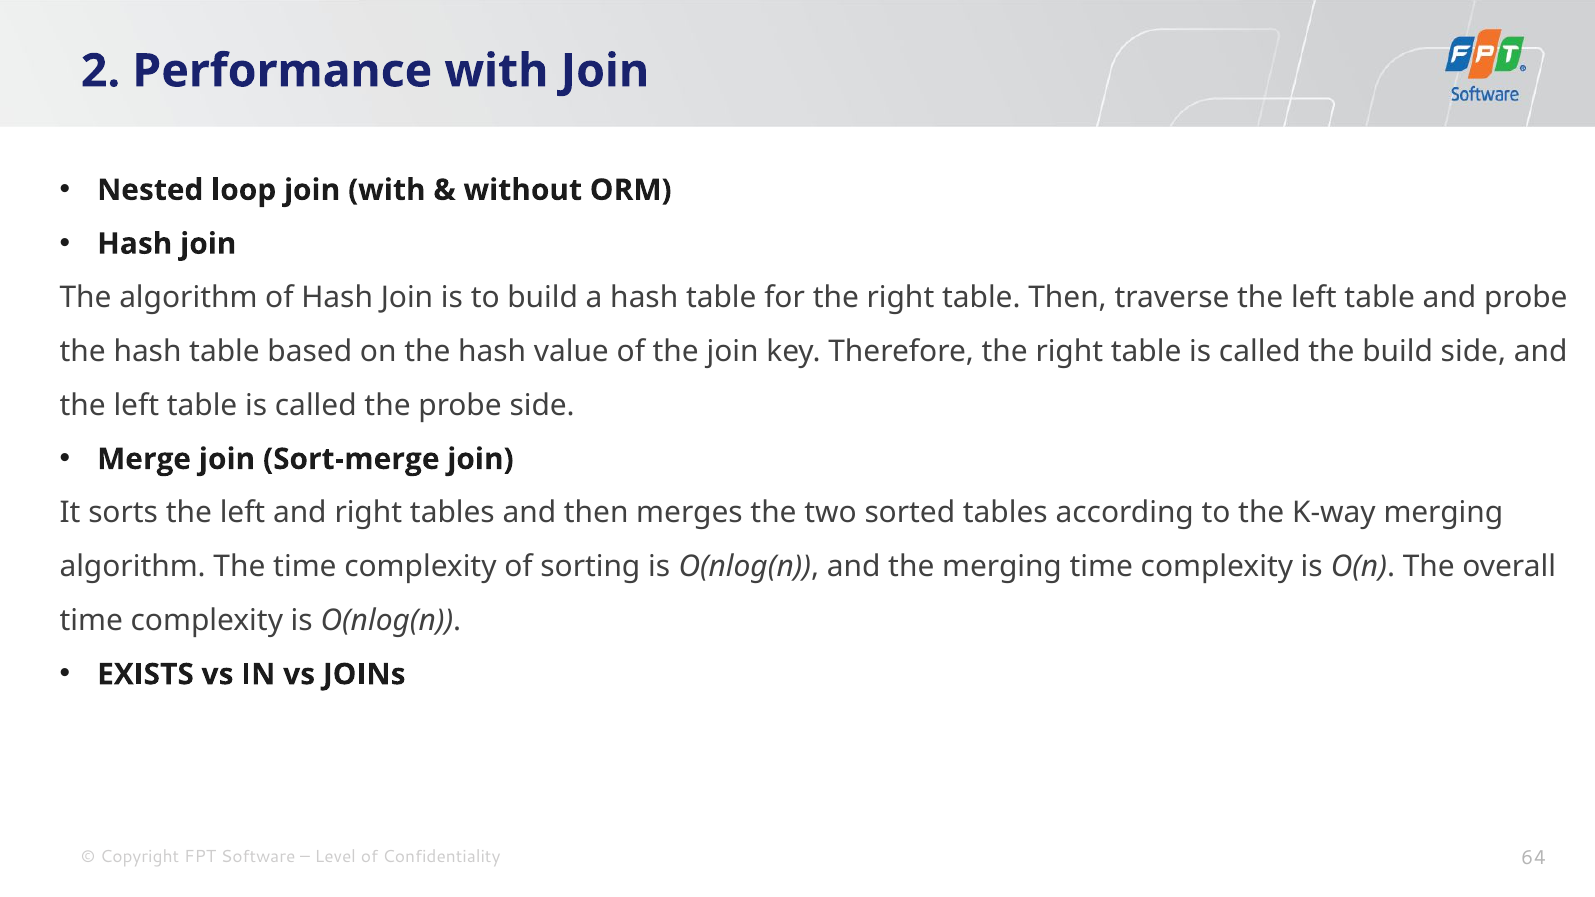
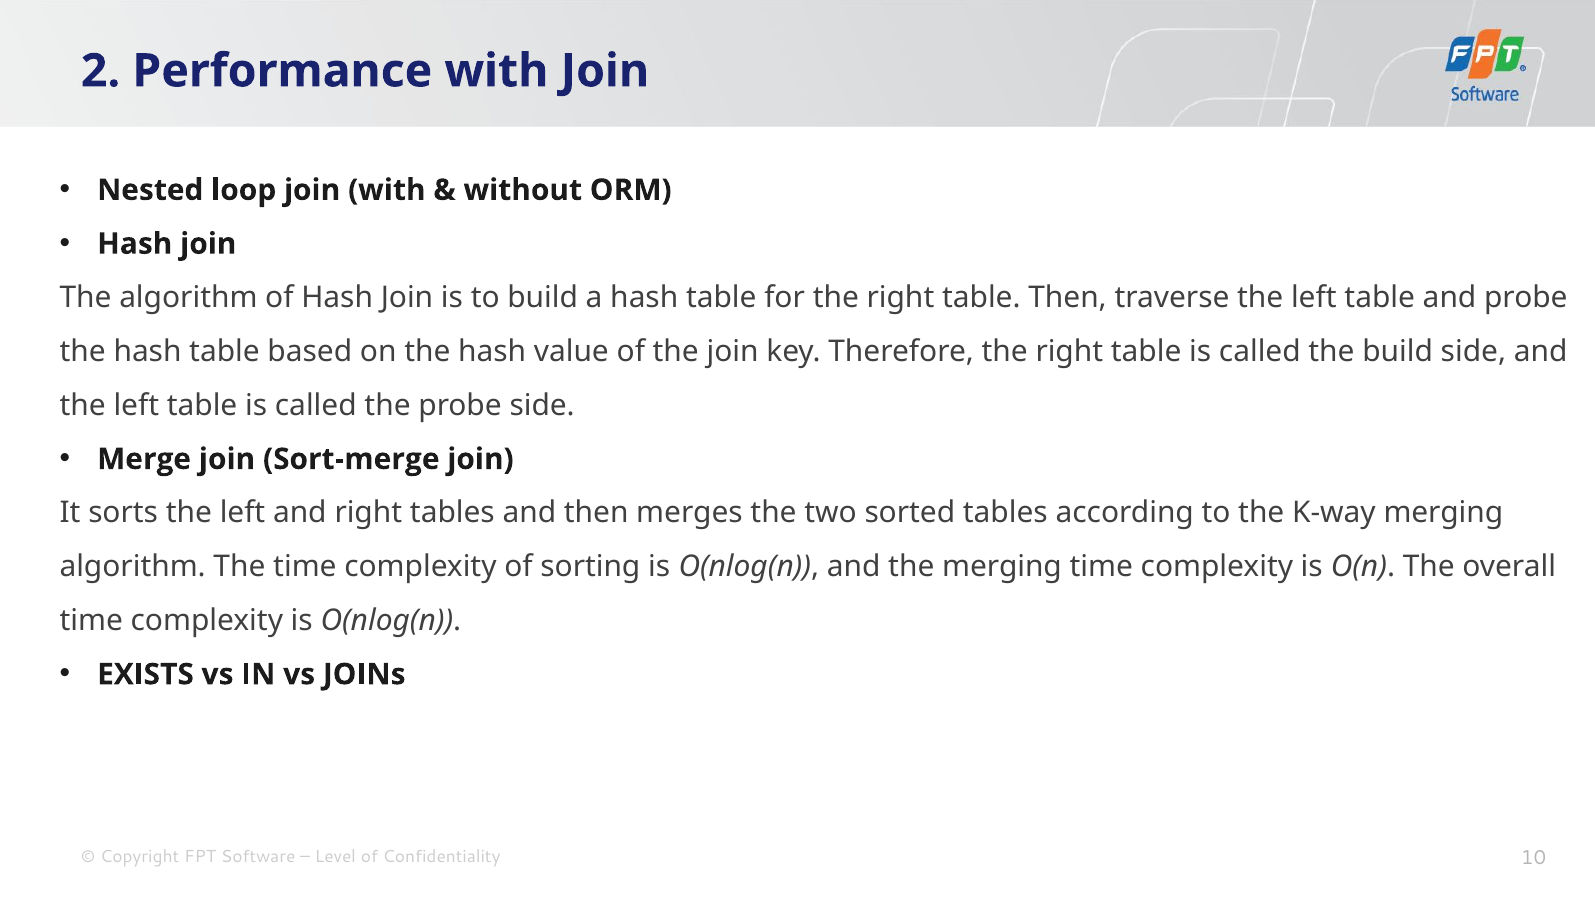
64: 64 -> 10 (1534, 859)
